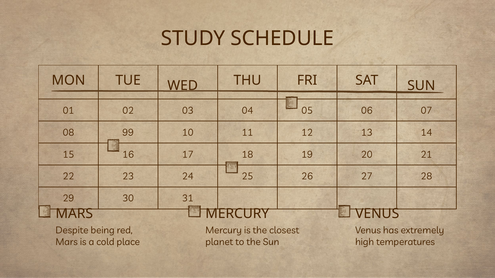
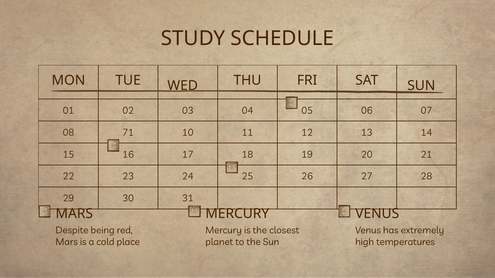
99: 99 -> 71 (128, 133)
